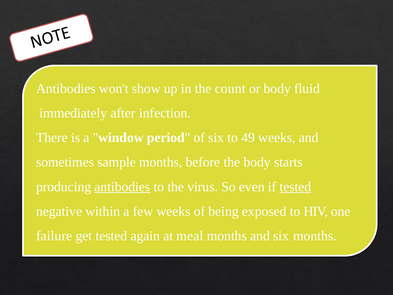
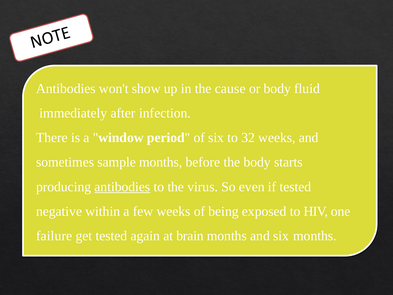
count: count -> cause (230, 88)
49: 49 -> 32 (248, 138)
tested underline: present -> none (295, 187)
meal: meal -> brain (190, 236)
